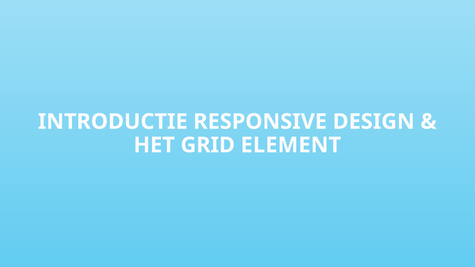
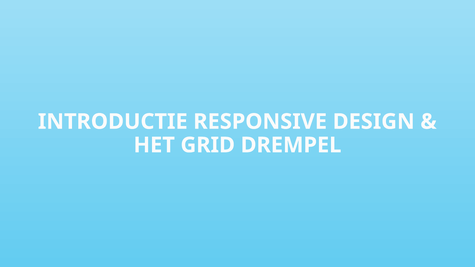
ELEMENT: ELEMENT -> DREMPEL (291, 145)
